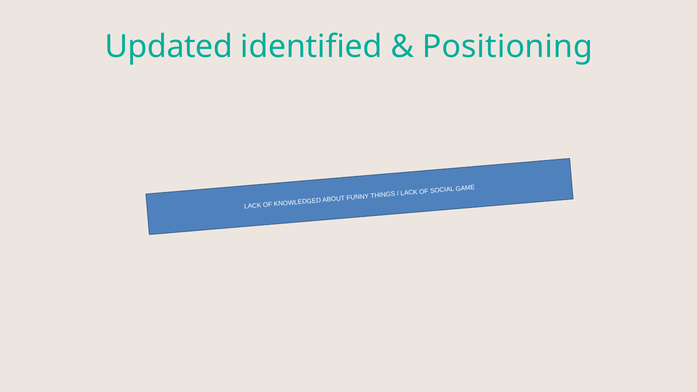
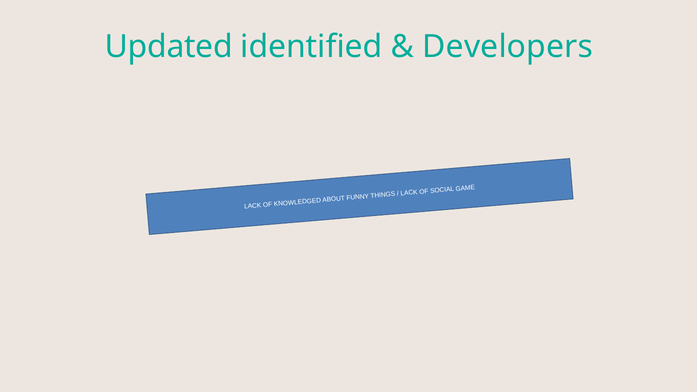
Positioning: Positioning -> Developers (508, 47)
